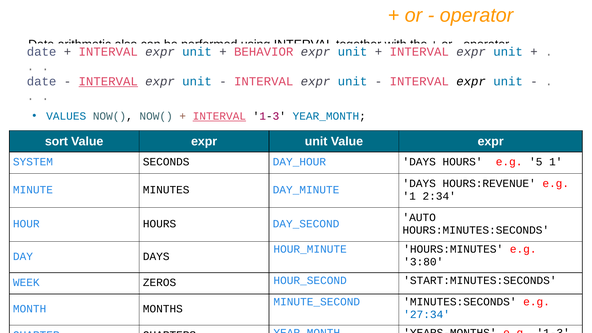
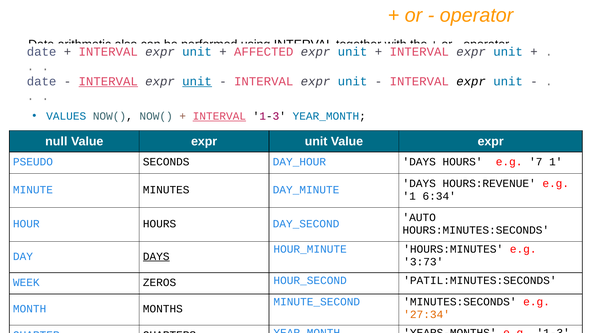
BEHAVIOR: BEHAVIOR -> AFFECTED (264, 52)
unit underline: none -> present (197, 81)
sort: sort -> null (56, 141)
SYSTEM: SYSTEM -> PSEUDO (33, 162)
5: 5 -> 7 (536, 162)
2:34: 2:34 -> 6:34 (439, 196)
DAYS underline: none -> present (156, 256)
3:80: 3:80 -> 3:73 (423, 262)
START:MINUTES:SECONDS: START:MINUTES:SECONDS -> PATIL:MINUTES:SECONDS (480, 280)
27:34 colour: blue -> orange (427, 314)
